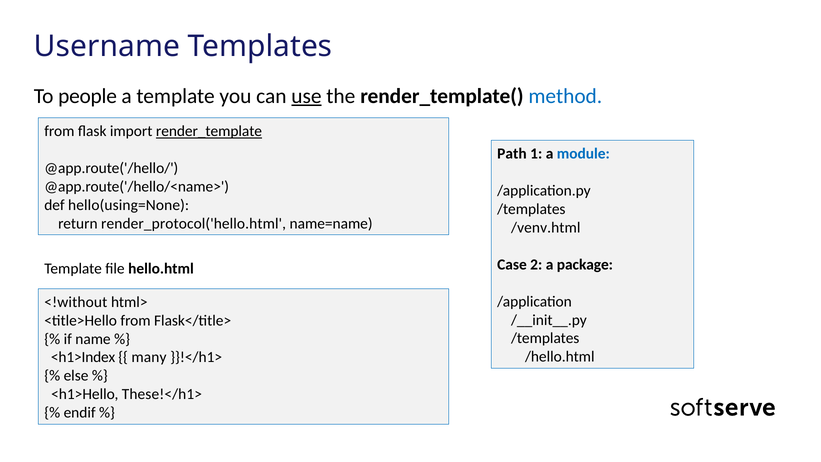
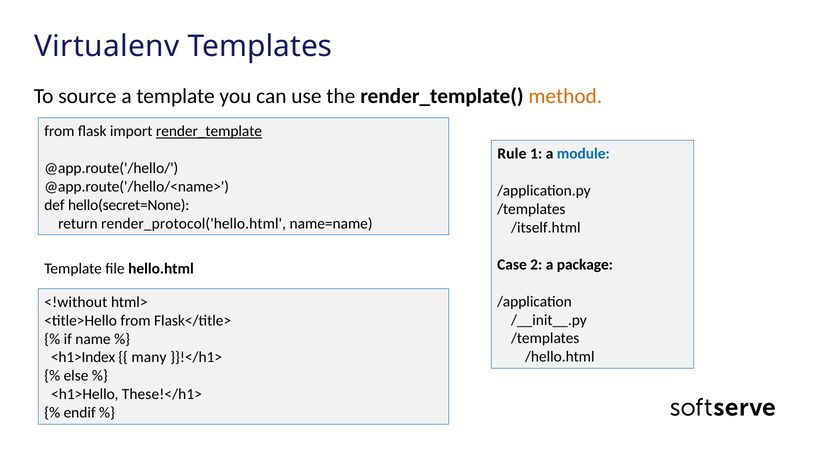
Username: Username -> Virtualenv (107, 46)
people: people -> source (87, 96)
use underline: present -> none (306, 96)
method colour: blue -> orange (565, 96)
Path: Path -> Rule (512, 154)
hello(using=None: hello(using=None -> hello(secret=None (129, 205)
/venv.html: /venv.html -> /itself.html (546, 227)
